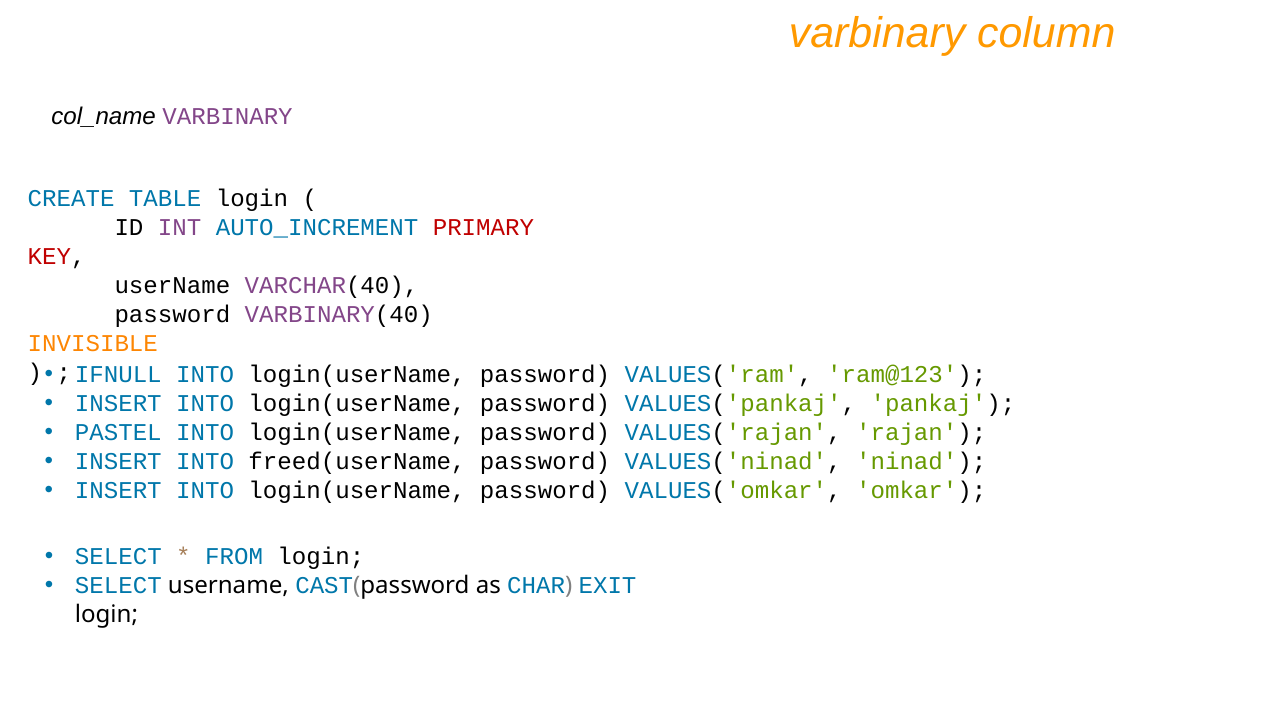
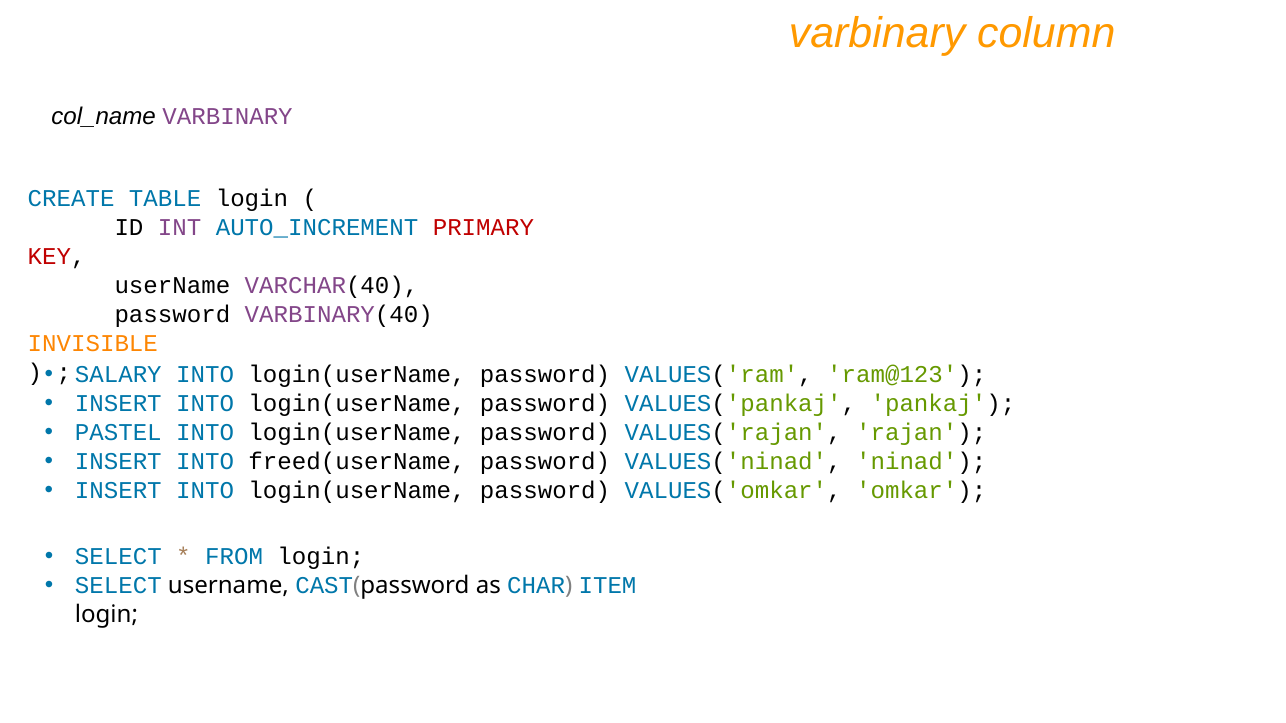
IFNULL: IFNULL -> SALARY (118, 375)
EXIT: EXIT -> ITEM (608, 586)
